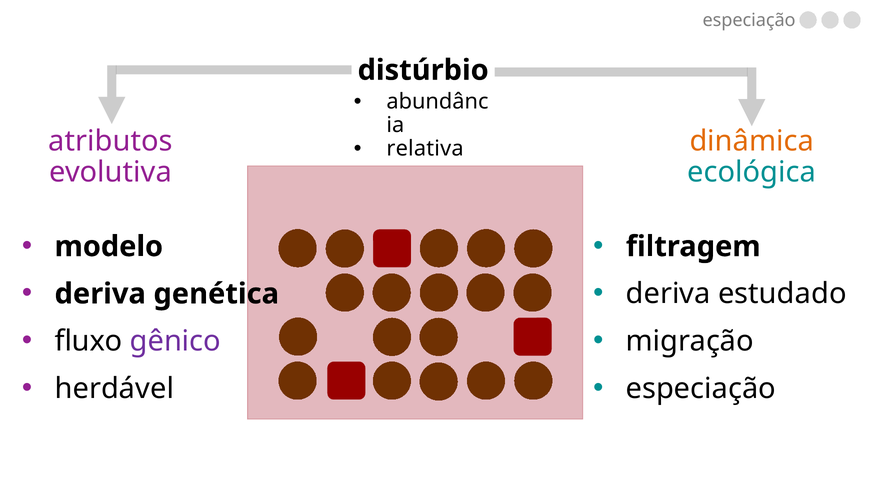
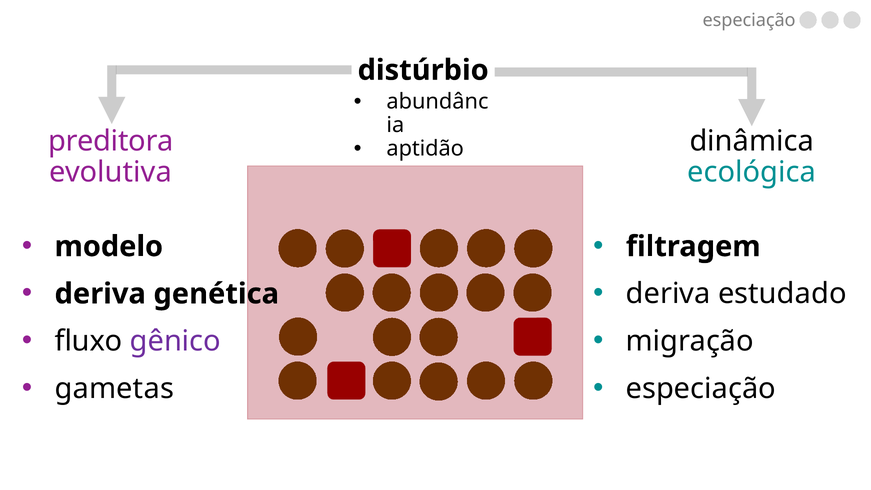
atributos: atributos -> preditora (111, 141)
dinâmica colour: orange -> black (752, 141)
relativa: relativa -> aptidão (425, 149)
herdável: herdável -> gametas (114, 388)
